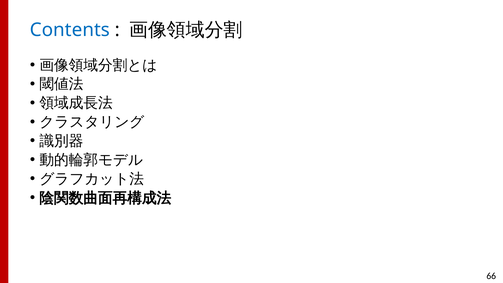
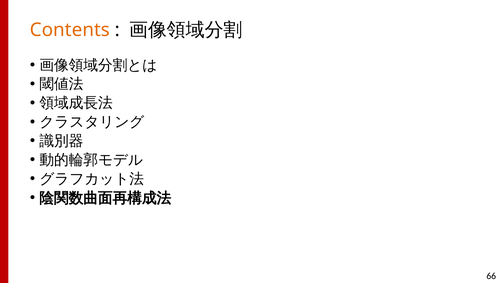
Contents colour: blue -> orange (70, 30)
